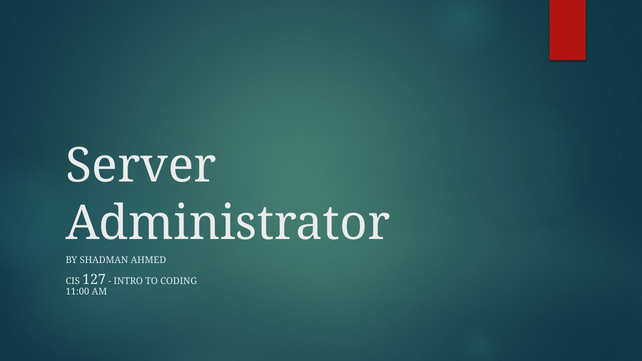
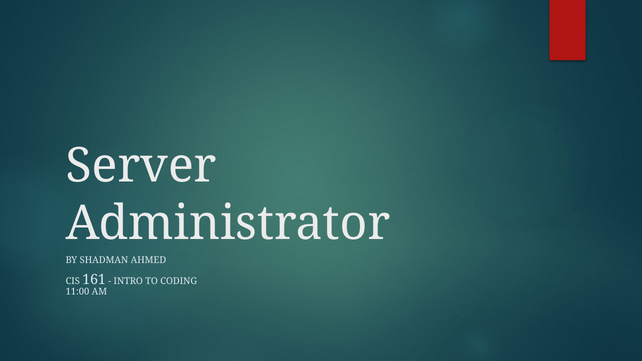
127: 127 -> 161 (94, 280)
